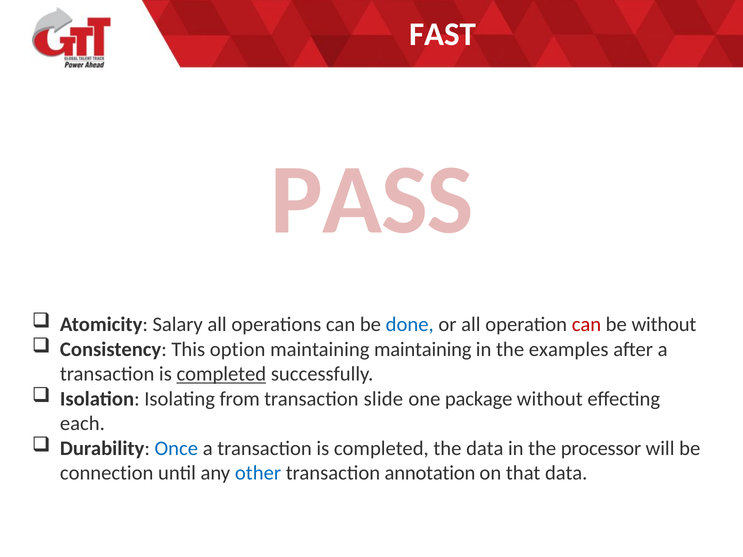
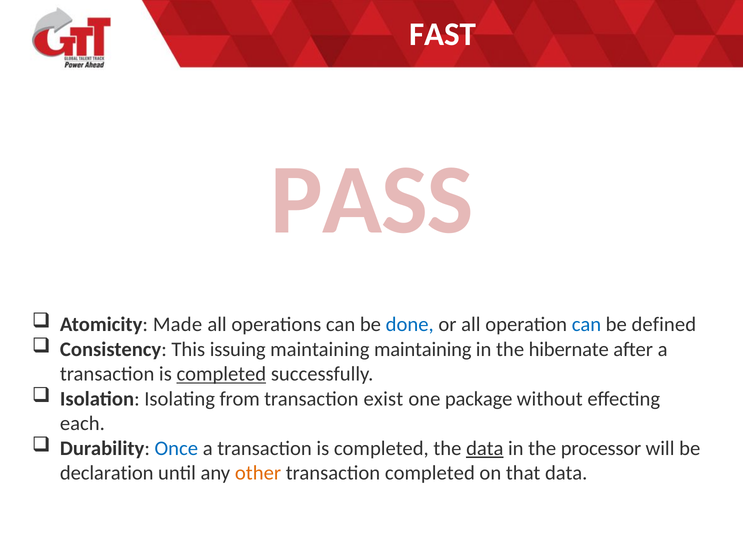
Salary: Salary -> Made (178, 325)
can colour: red -> blue (586, 325)
be without: without -> defined (664, 325)
option: option -> issuing (238, 349)
examples: examples -> hibernate (569, 349)
slide: slide -> exist (383, 399)
data underline: none -> present (485, 449)
connection: connection -> declaration (107, 473)
other colour: blue -> orange (258, 473)
transaction annotation: annotation -> completed (430, 473)
